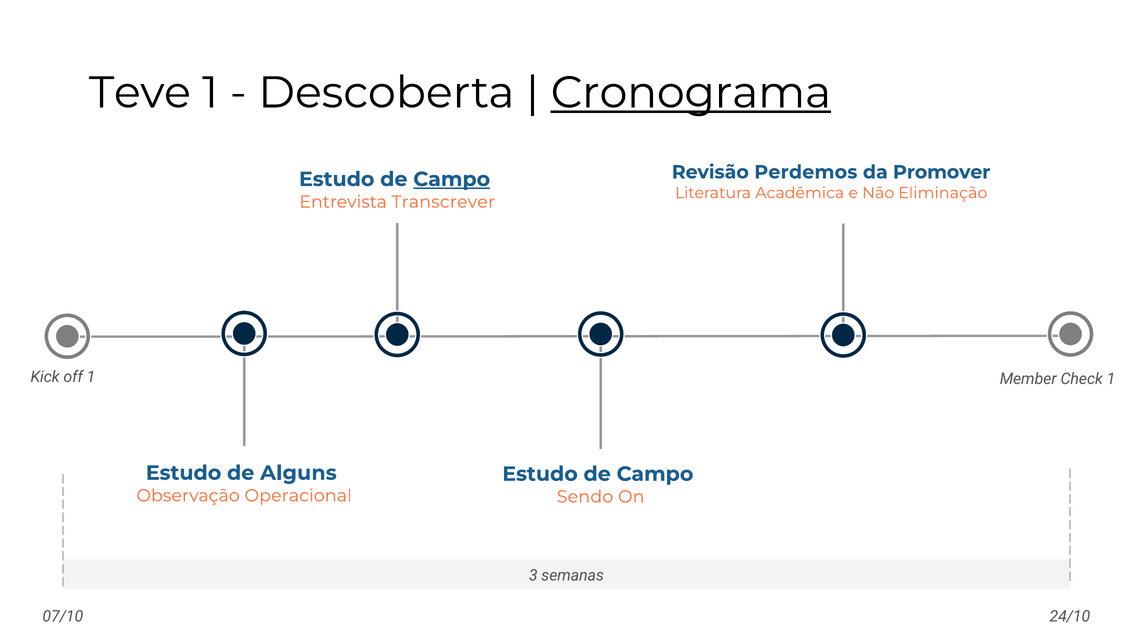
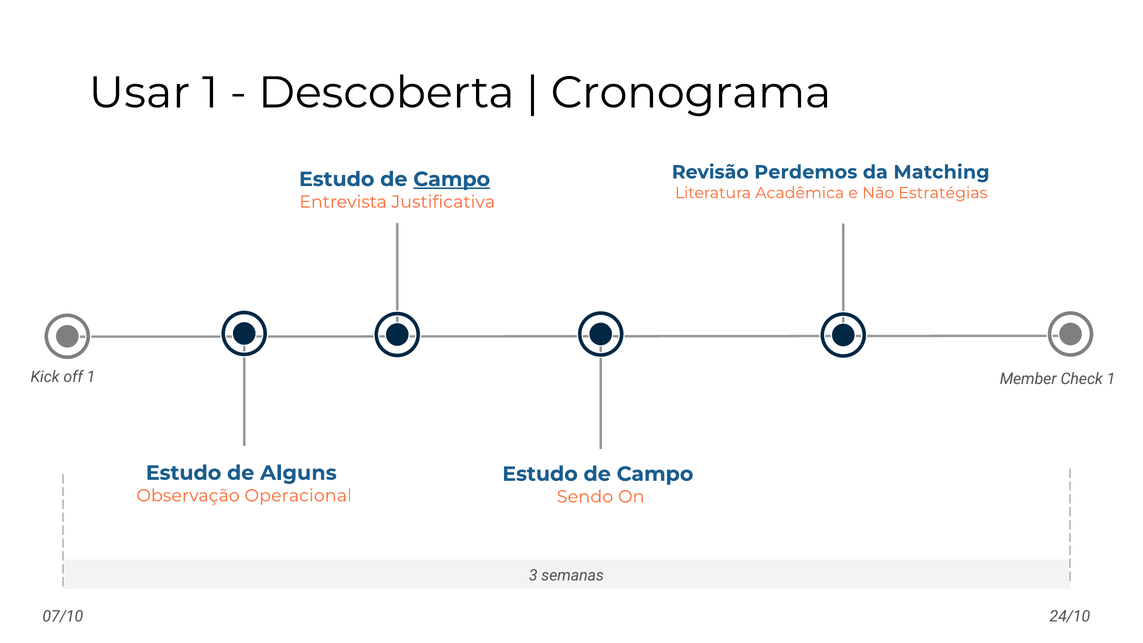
Teve: Teve -> Usar (140, 93)
Cronograma underline: present -> none (691, 93)
Promover: Promover -> Matching (942, 172)
Eliminação: Eliminação -> Estratégias (943, 193)
Transcrever: Transcrever -> Justificativa (443, 202)
